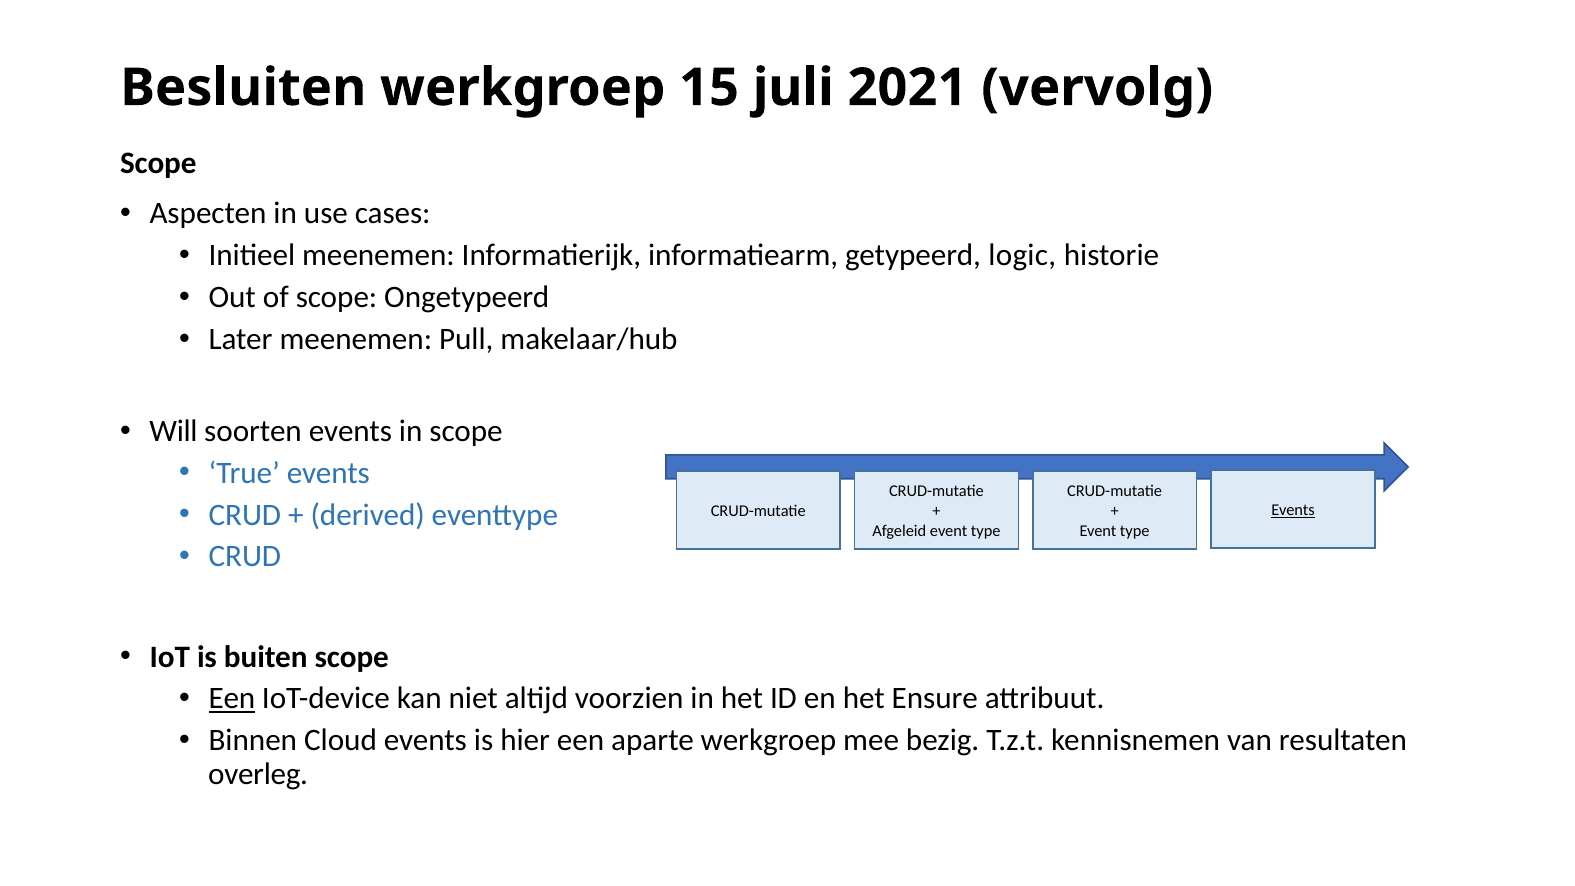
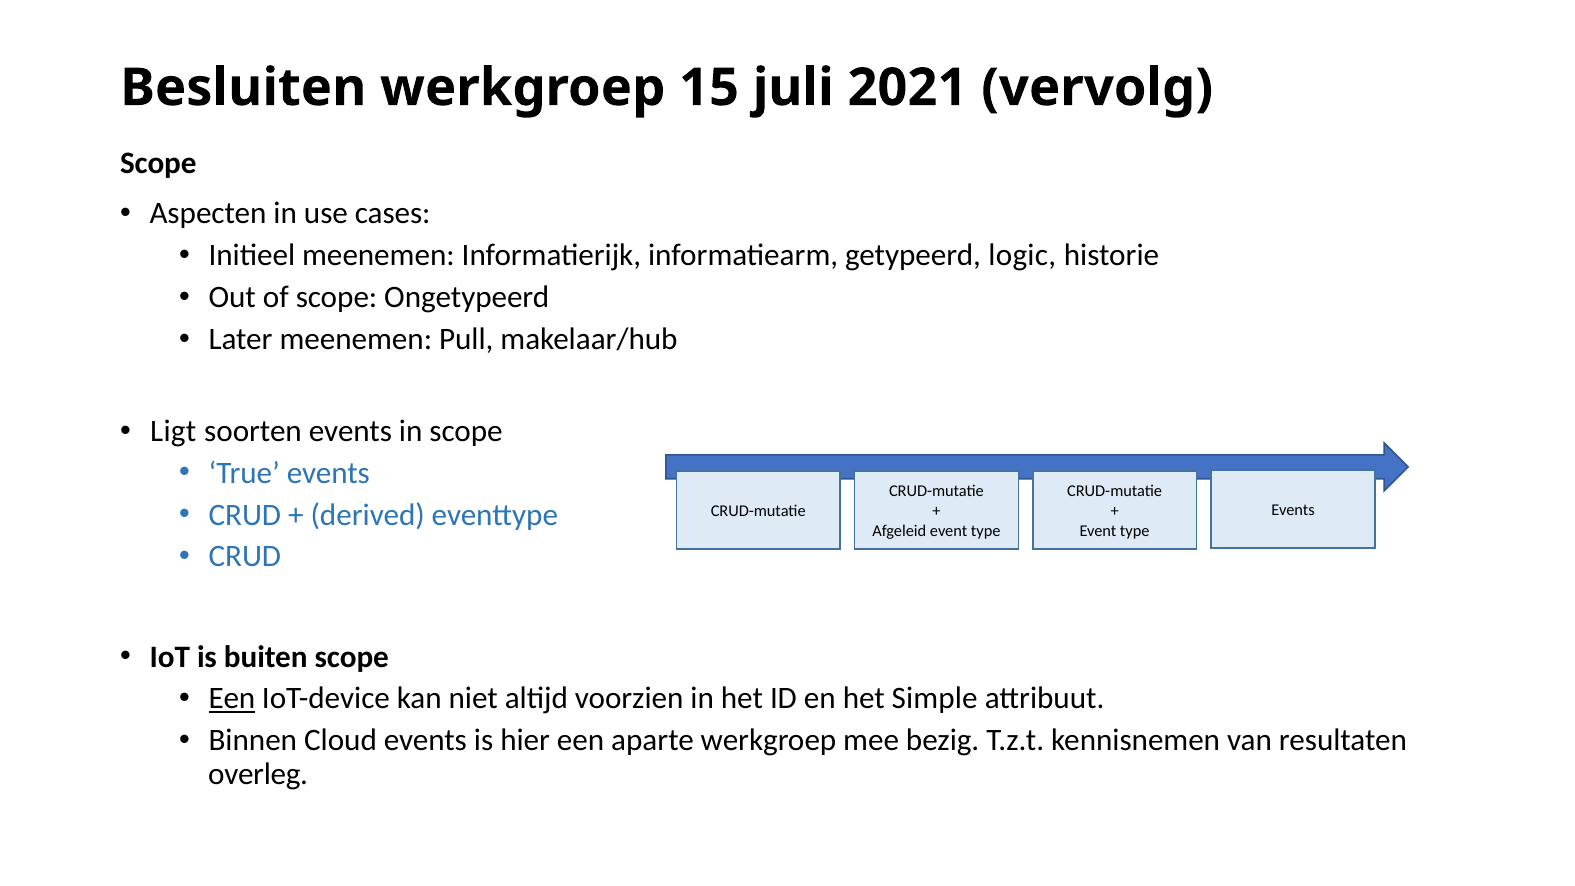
Will: Will -> Ligt (173, 431)
Events underline: present -> none (1293, 510)
Ensure: Ensure -> Simple (935, 699)
